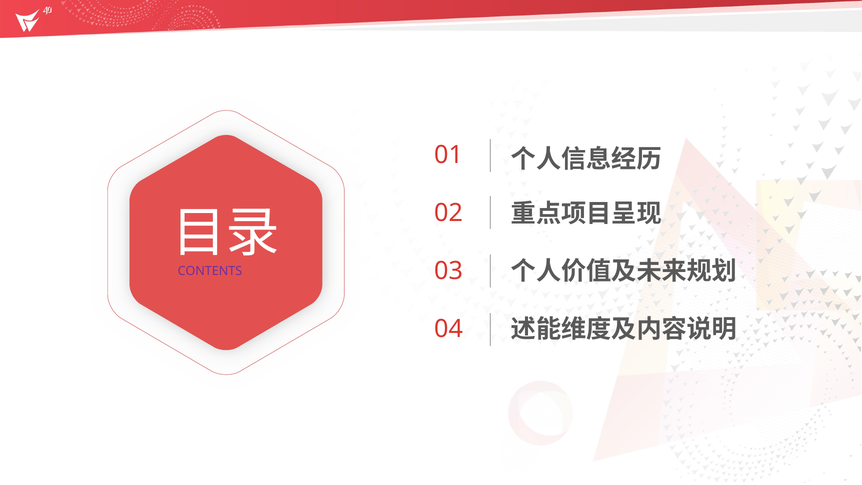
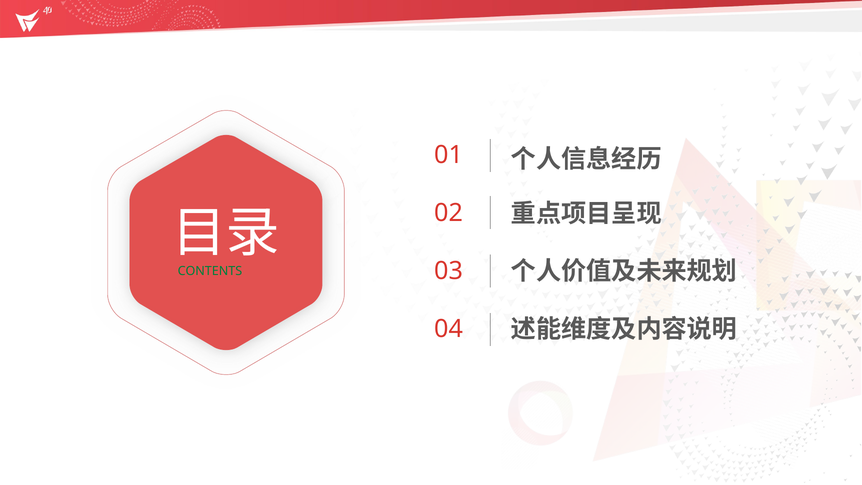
CONTENTS colour: purple -> green (210, 271)
